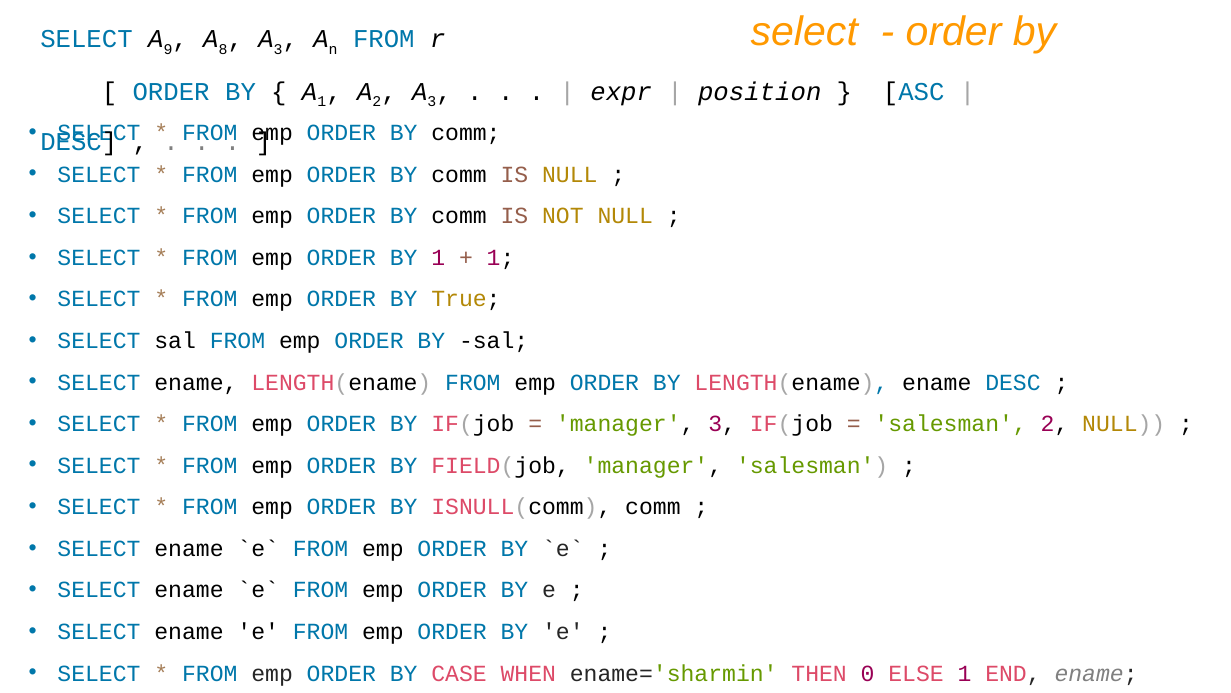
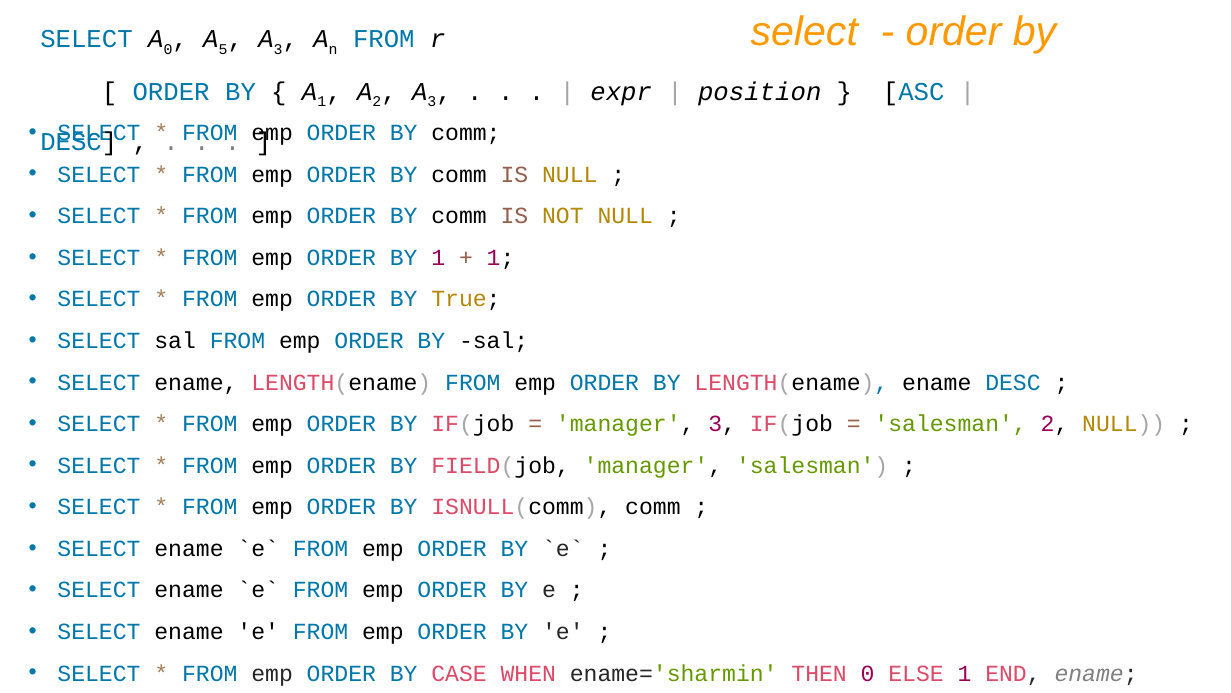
9: 9 -> 0 (168, 49)
8: 8 -> 5 (223, 49)
